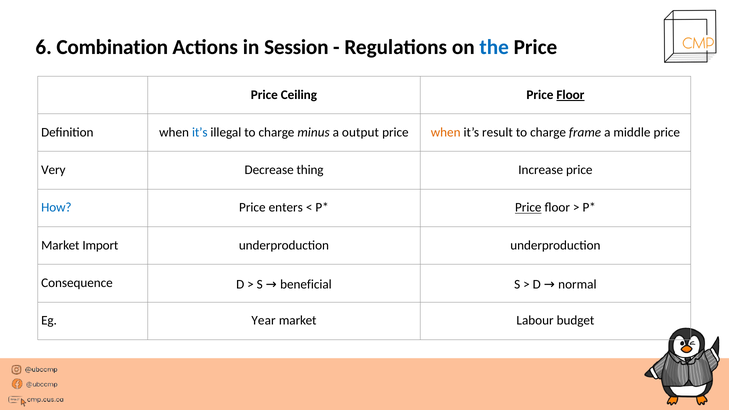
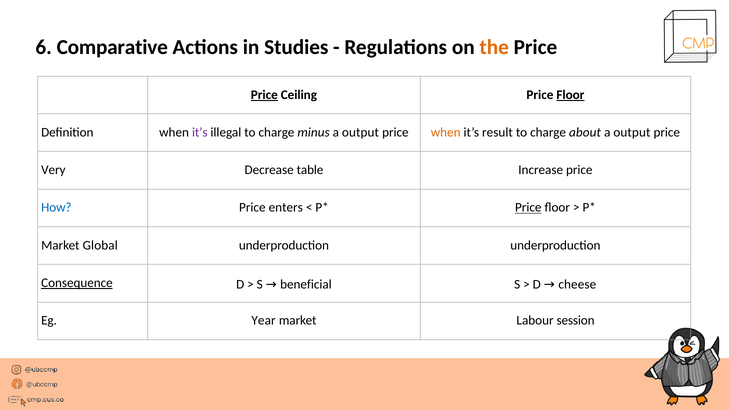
Combination: Combination -> Comparative (112, 47)
Session: Session -> Studies (296, 47)
the colour: blue -> orange (494, 47)
Price underline: none -> present (264, 95)
it’s colour: blue -> purple (200, 132)
frame: frame -> about (585, 132)
middle: middle -> output (632, 132)
thing: thing -> table (310, 170)
Import: Import -> Global (100, 245)
Consequence underline: none -> present (77, 283)
normal: normal -> cheese (577, 285)
budget: budget -> session (576, 321)
